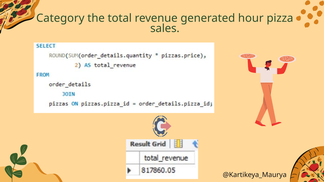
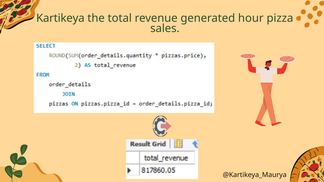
Category: Category -> Kartikeya (60, 18)
